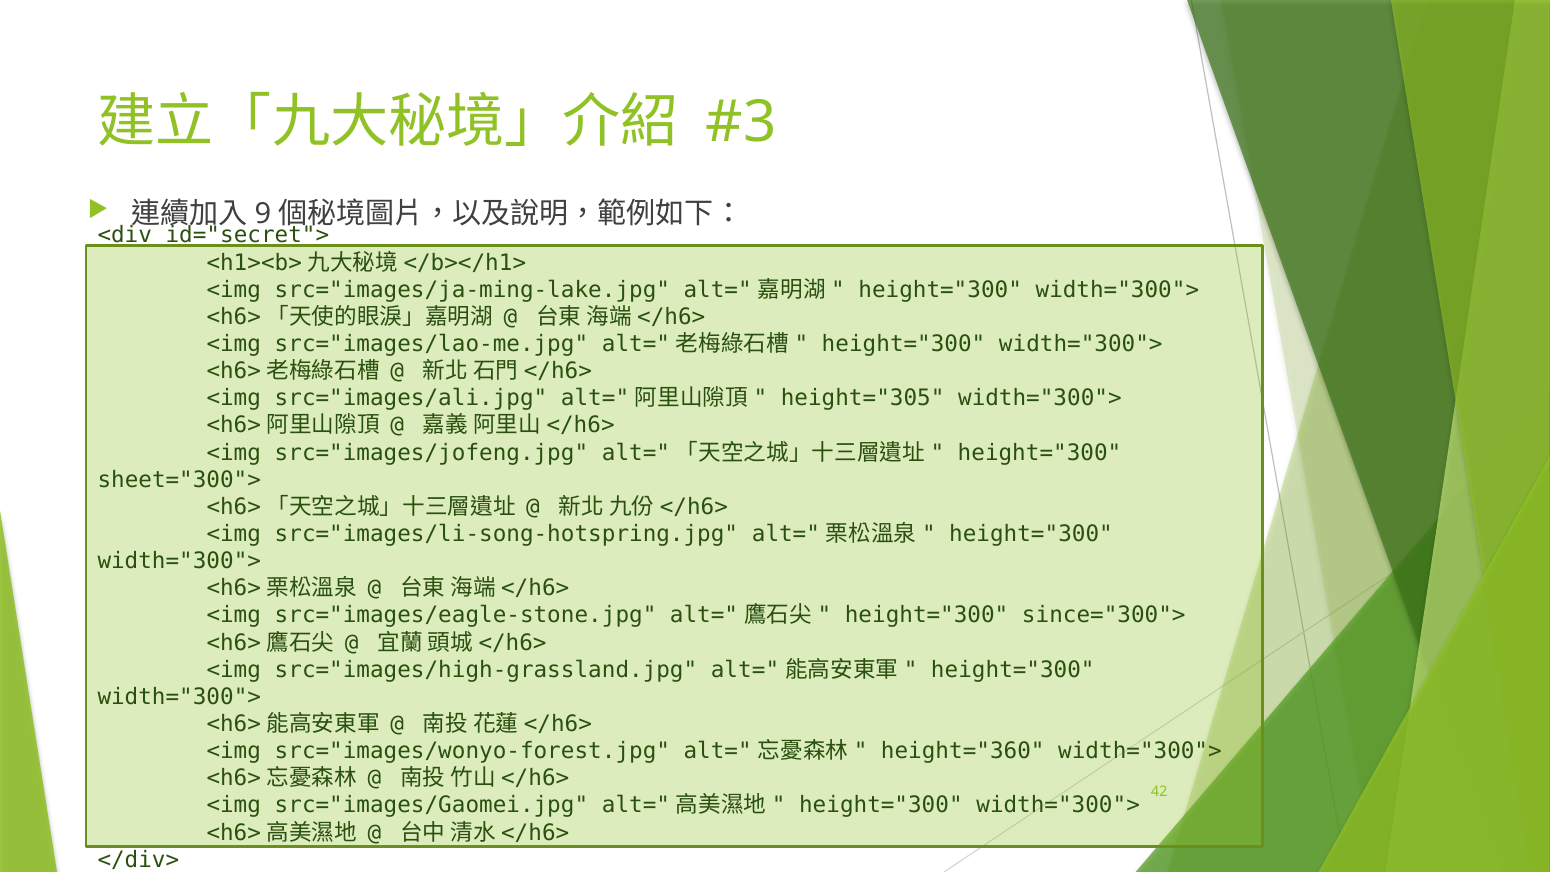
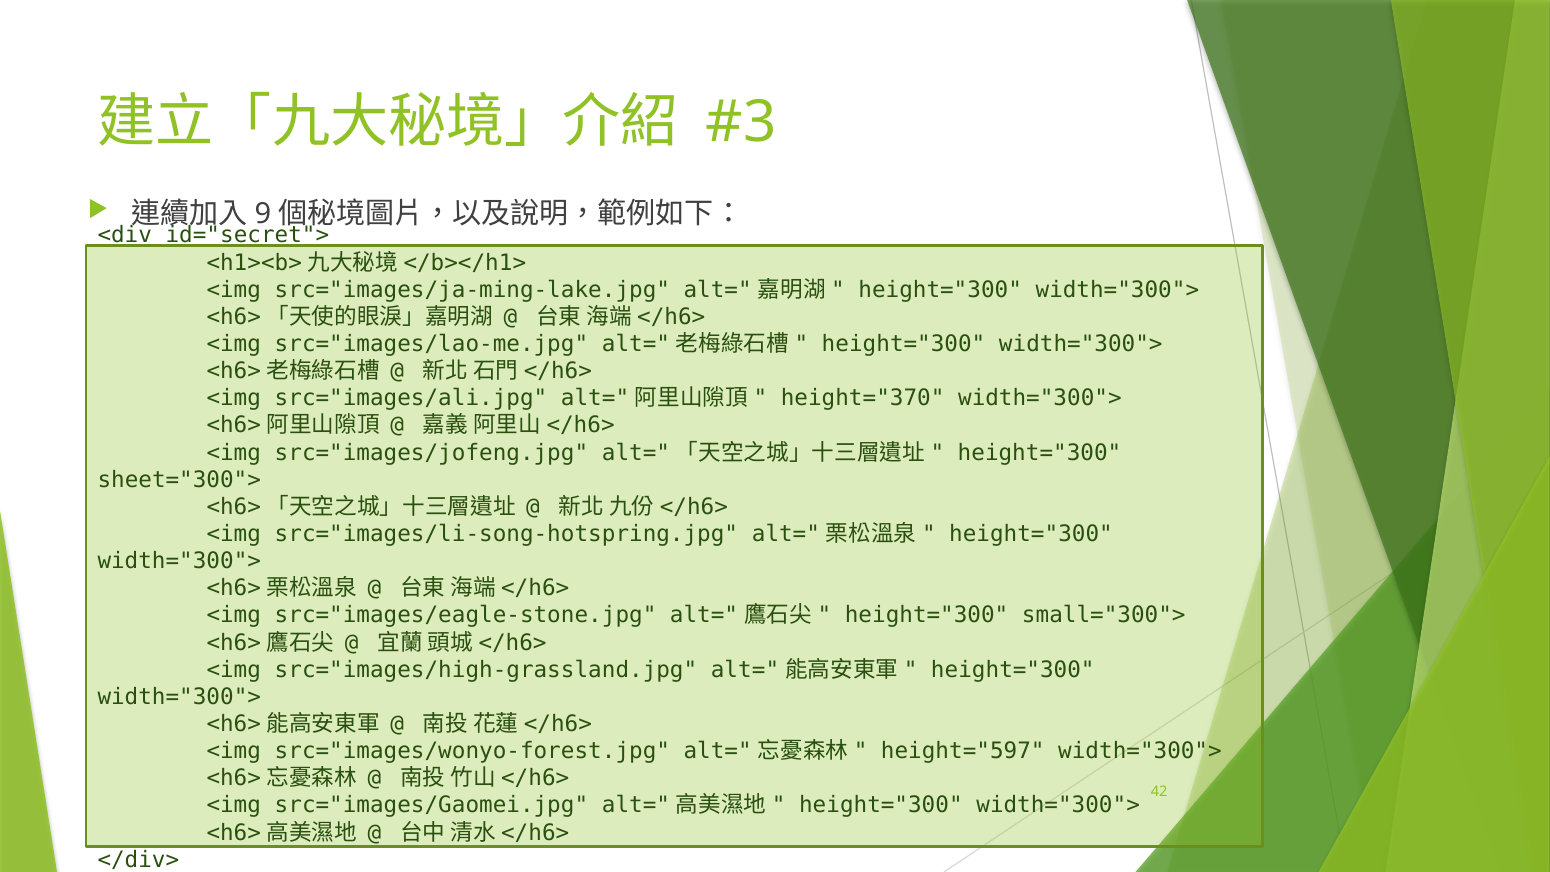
height="305: height="305 -> height="370 (863, 398)
since="300">: since="300"> -> small="300"> (1104, 615)
height="360: height="360 -> height="597 (963, 751)
